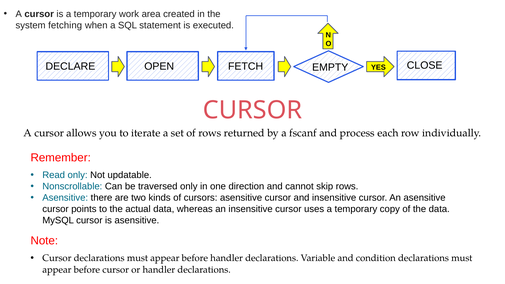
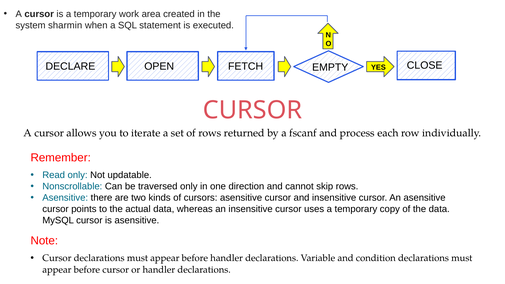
fetching: fetching -> sharmin (65, 25)
